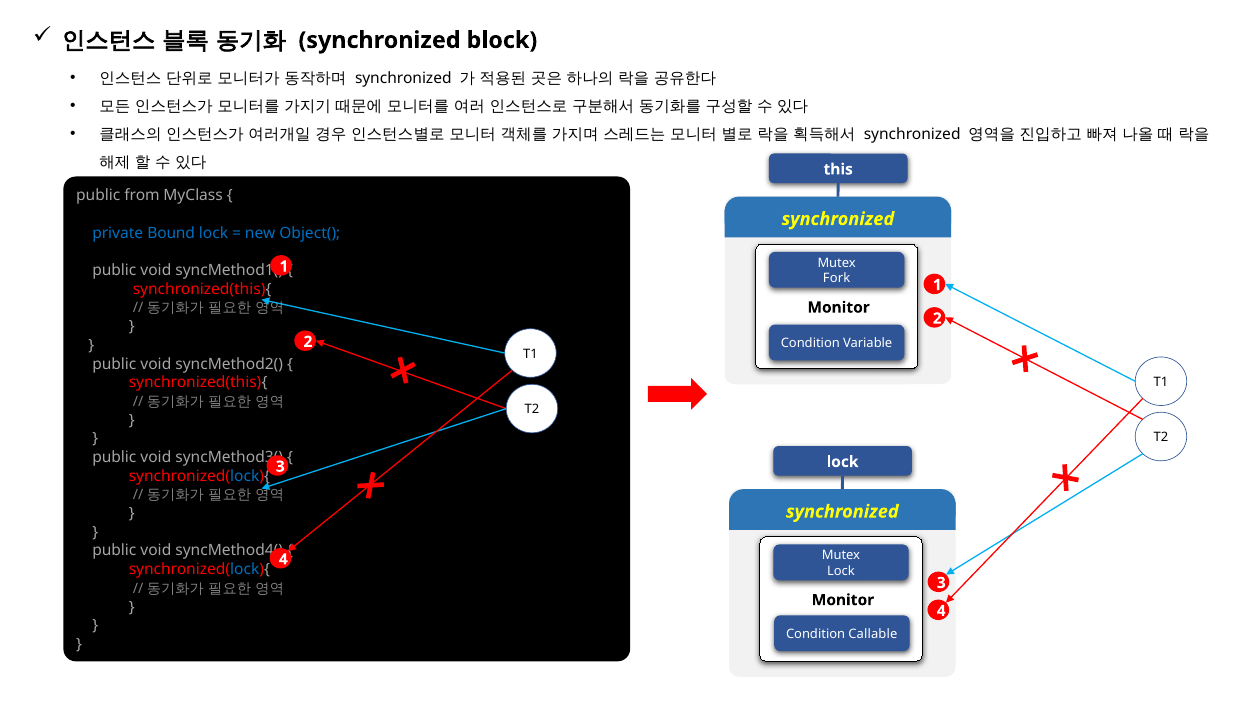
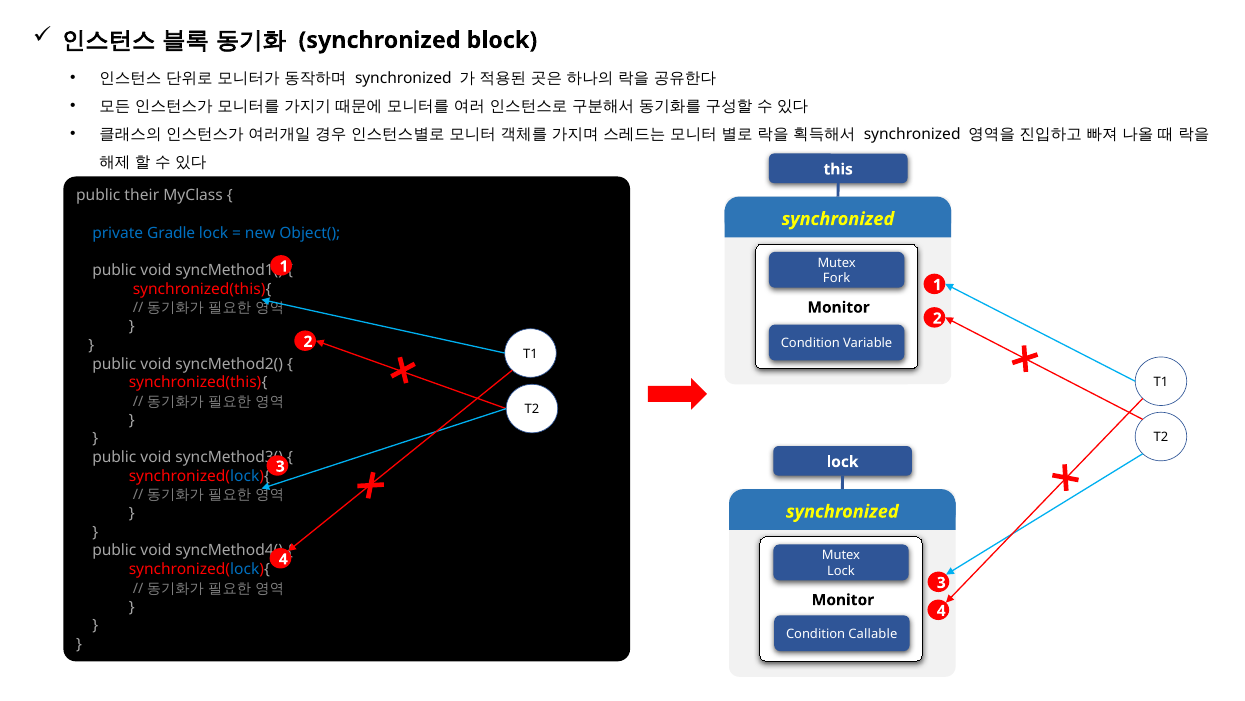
from: from -> their (142, 195)
Bound: Bound -> Gradle (171, 233)
